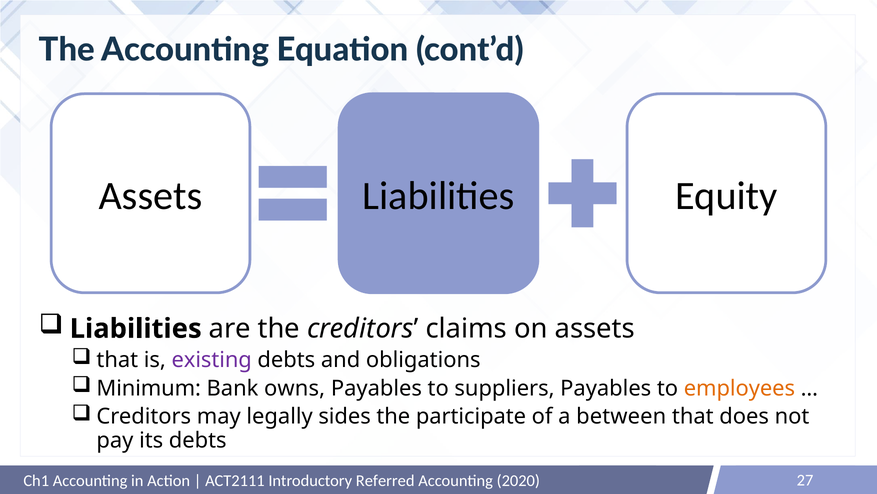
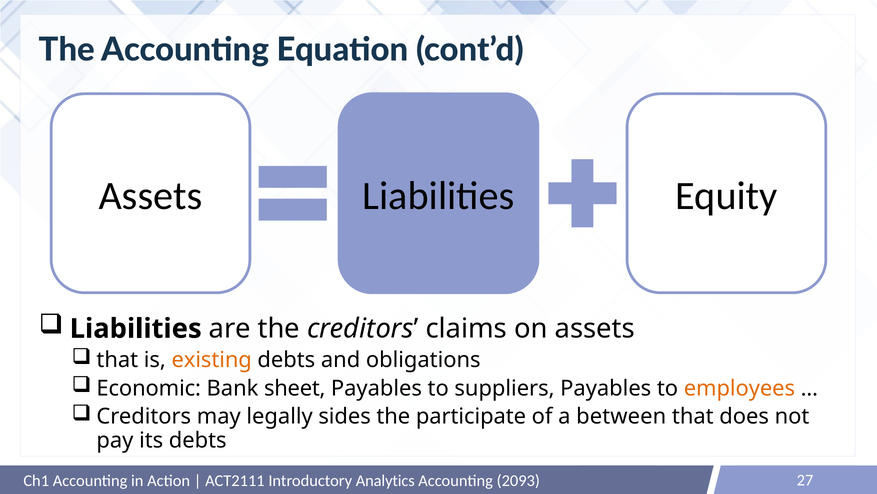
existing colour: purple -> orange (212, 360)
Minimum: Minimum -> Economic (149, 388)
owns: owns -> sheet (295, 388)
Referred: Referred -> Analytics (385, 480)
2020: 2020 -> 2093 (518, 480)
